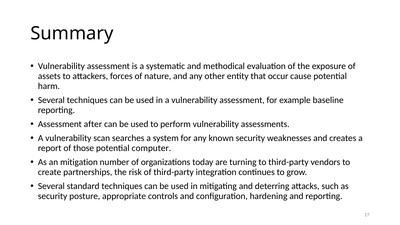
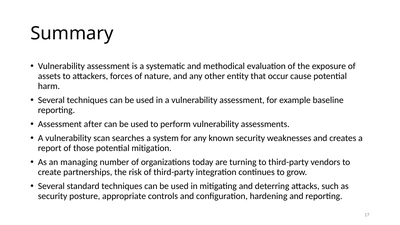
computer: computer -> mitigation (152, 148)
mitigation: mitigation -> managing (79, 162)
